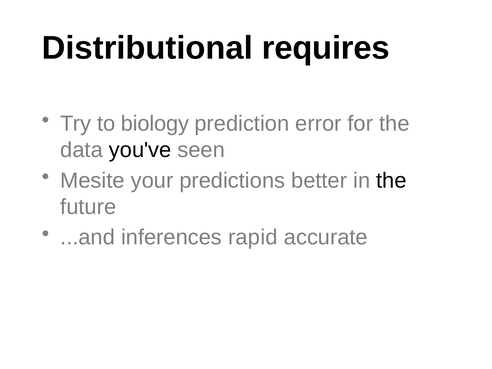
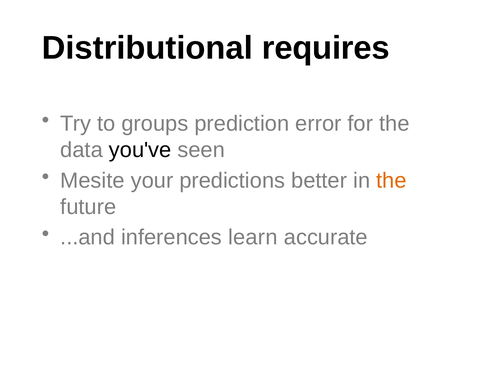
biology: biology -> groups (155, 124)
the colour: black -> orange (391, 181)
rapid: rapid -> learn (253, 237)
